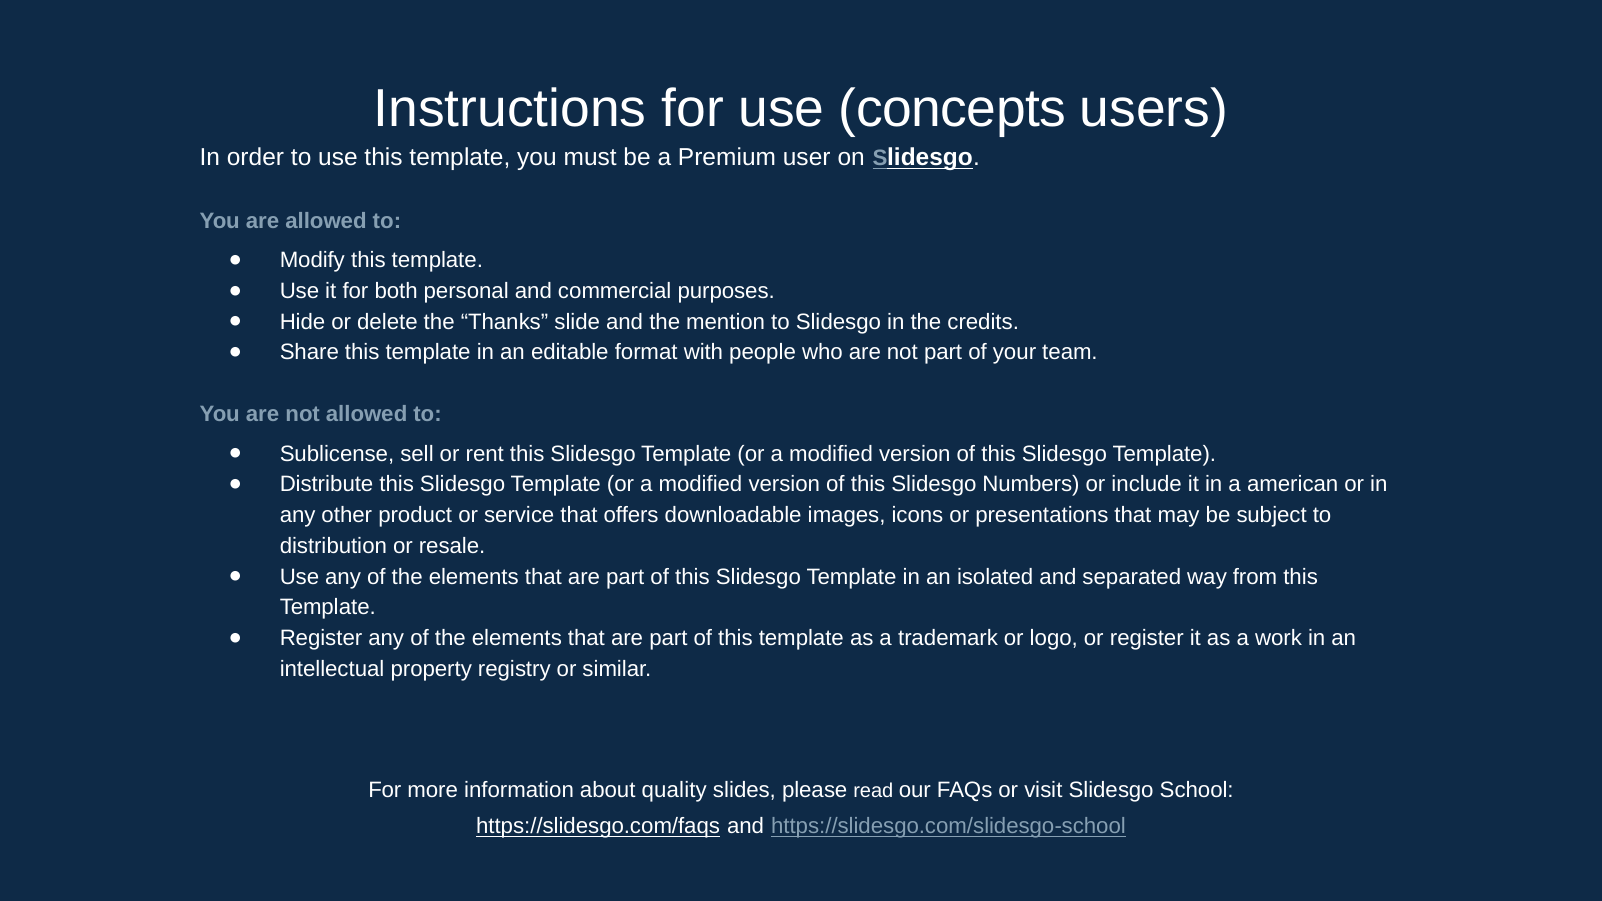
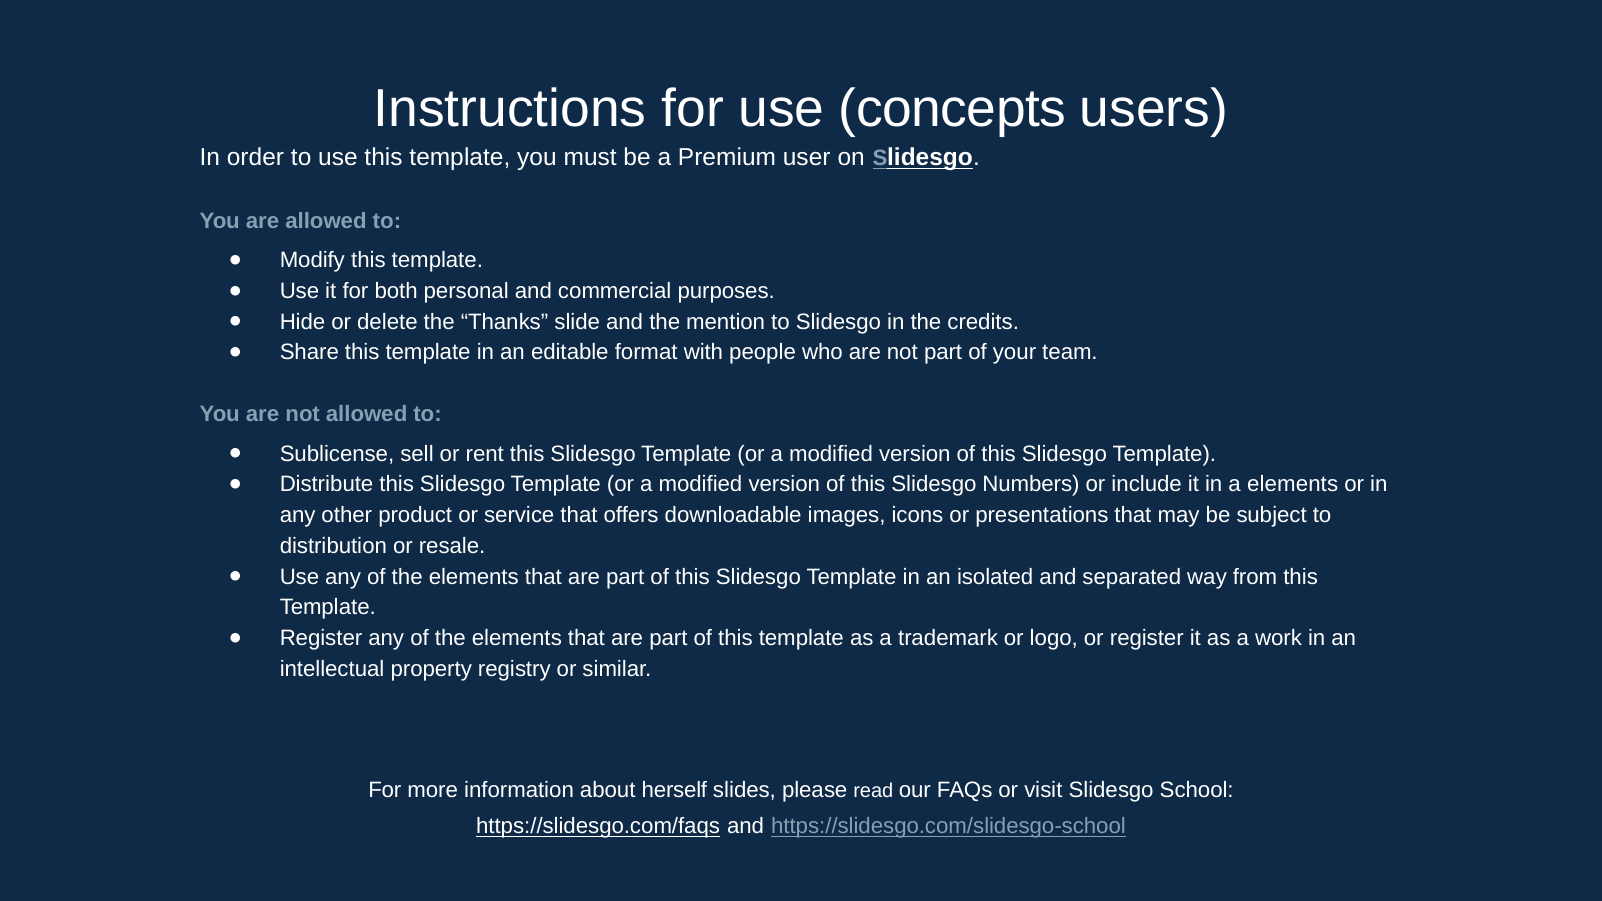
a american: american -> elements (1293, 485)
quality: quality -> herself (674, 791)
